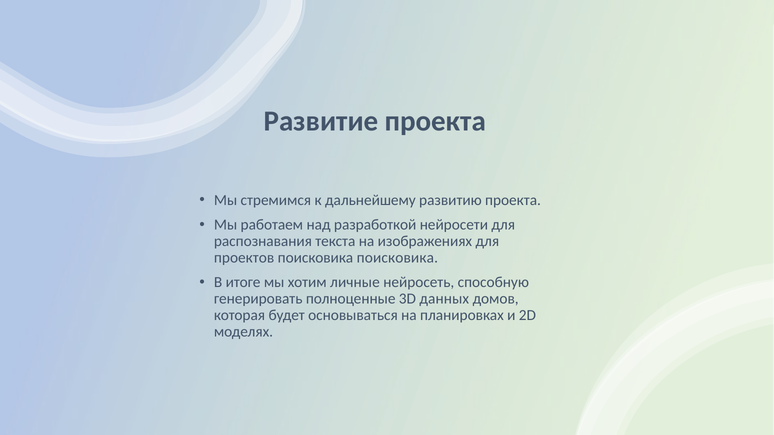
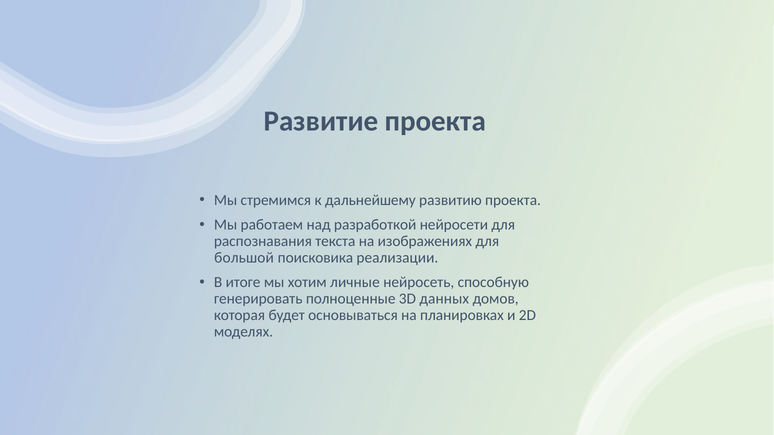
проектов: проектов -> большой (244, 258)
поисковика поисковика: поисковика -> реализации (397, 258)
